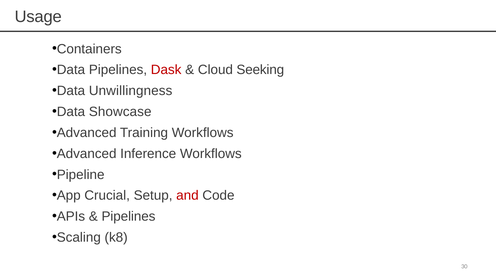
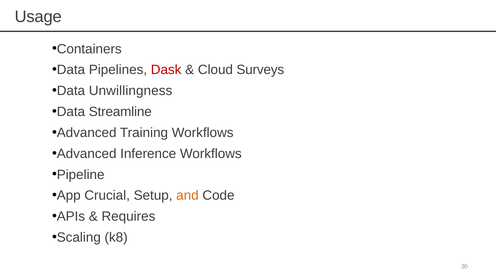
Seeking: Seeking -> Surveys (260, 70)
Showcase: Showcase -> Streamline (120, 112)
and colour: red -> orange (187, 196)
Pipelines: Pipelines -> Requires (128, 216)
